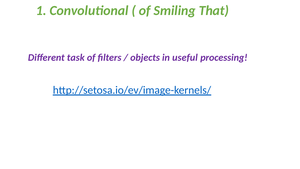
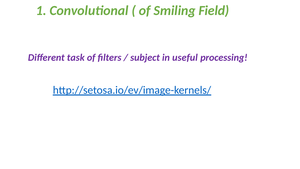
That: That -> Field (214, 11)
objects: objects -> subject (145, 57)
